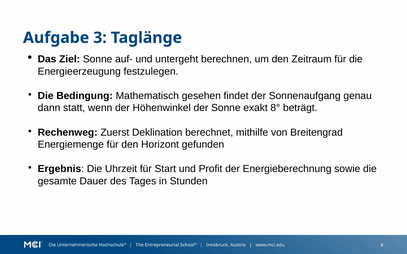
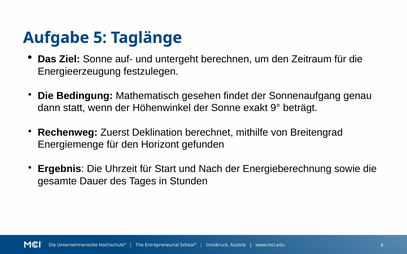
3: 3 -> 5 (100, 38)
8°: 8° -> 9° (275, 108)
Profit: Profit -> Nach (211, 169)
